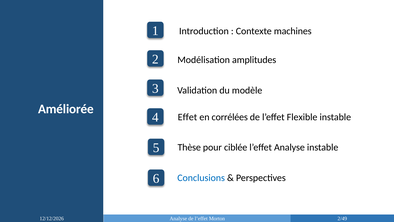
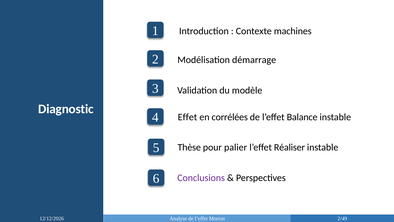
amplitudes: amplitudes -> démarrage (254, 60)
Améliorée: Améliorée -> Diagnostic (66, 109)
Flexible: Flexible -> Balance (302, 117)
ciblée: ciblée -> palier (236, 147)
l’effet Analyse: Analyse -> Réaliser (289, 147)
Conclusions colour: blue -> purple (201, 178)
